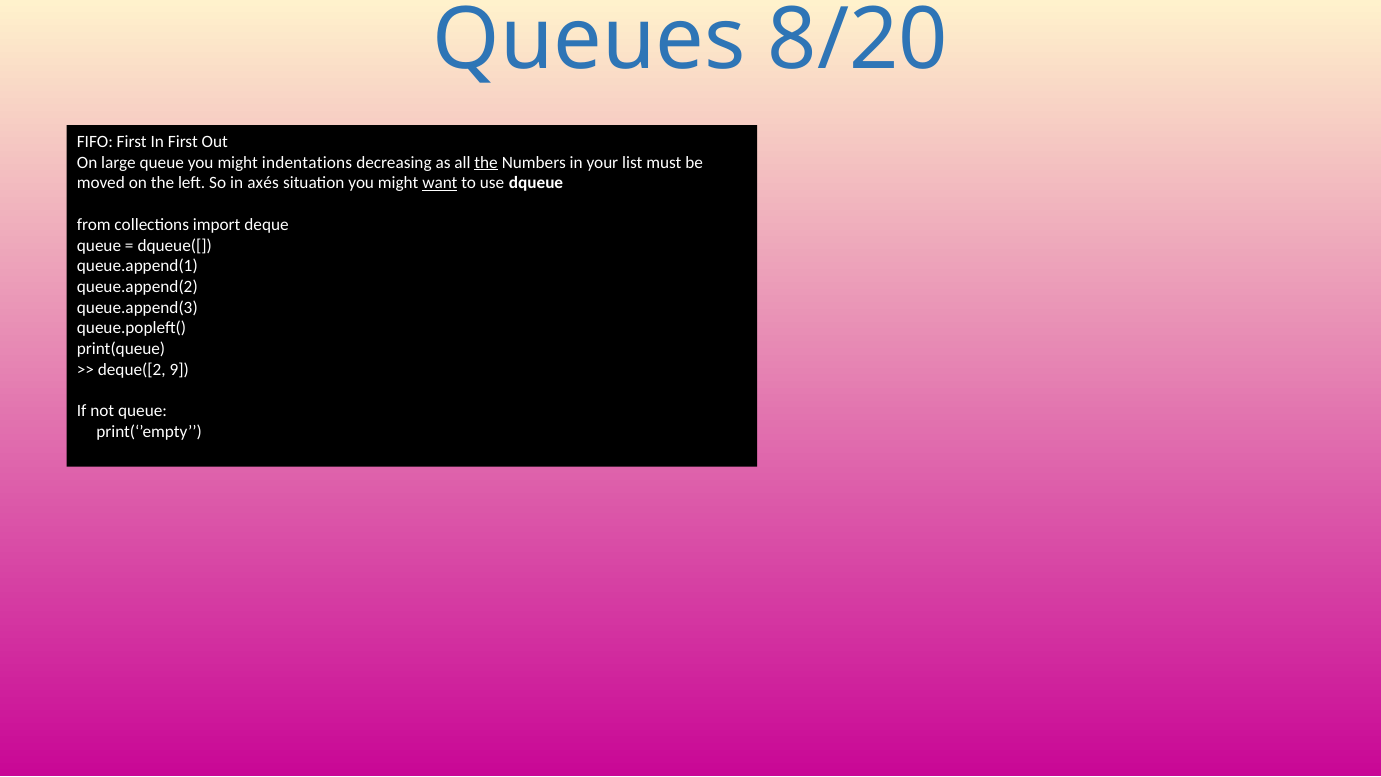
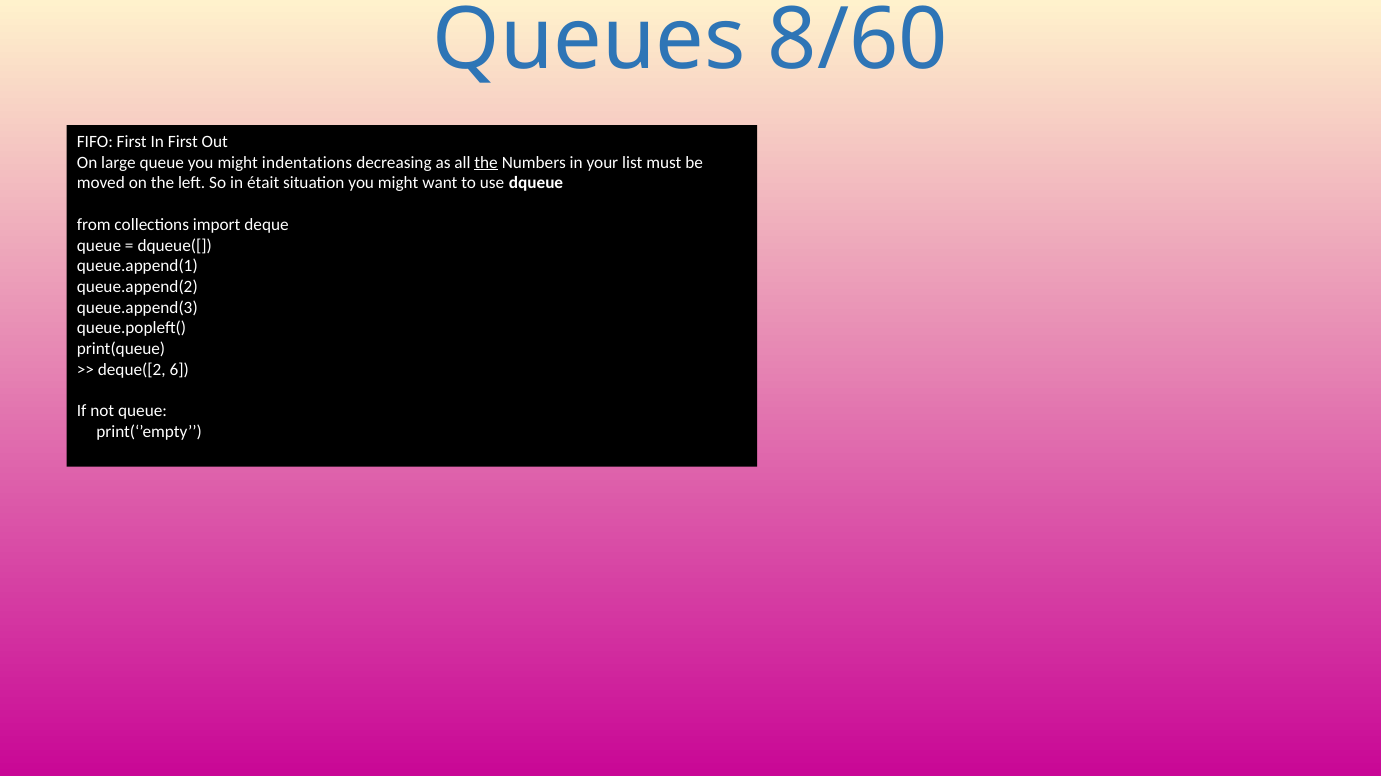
8/20: 8/20 -> 8/60 (858, 40)
axés: axés -> était (263, 183)
want underline: present -> none (440, 183)
9: 9 -> 6 (179, 370)
